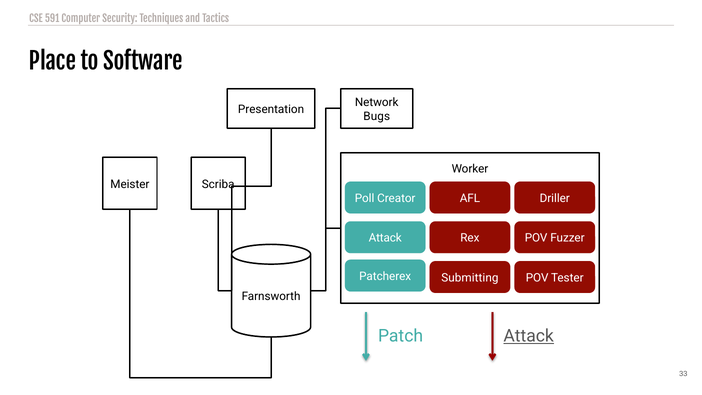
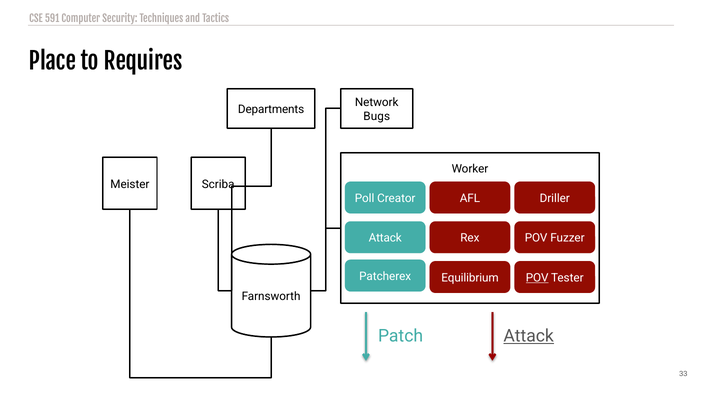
Software: Software -> Requires (143, 62)
Presentation: Presentation -> Departments (271, 109)
Submitting: Submitting -> Equilibrium (470, 278)
POV underline: none -> present (537, 278)
